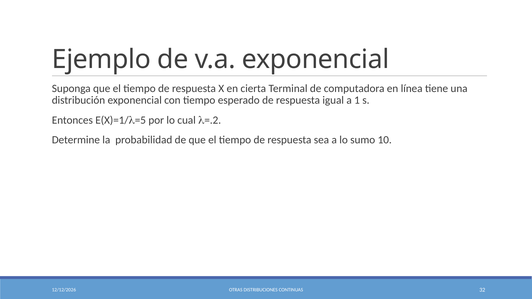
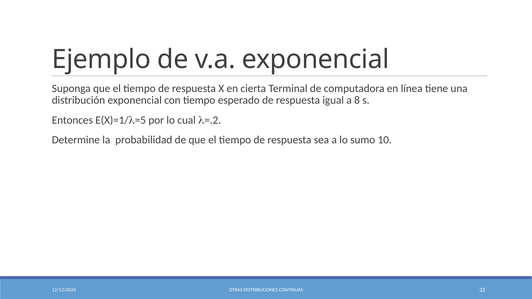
1: 1 -> 8 (357, 100)
